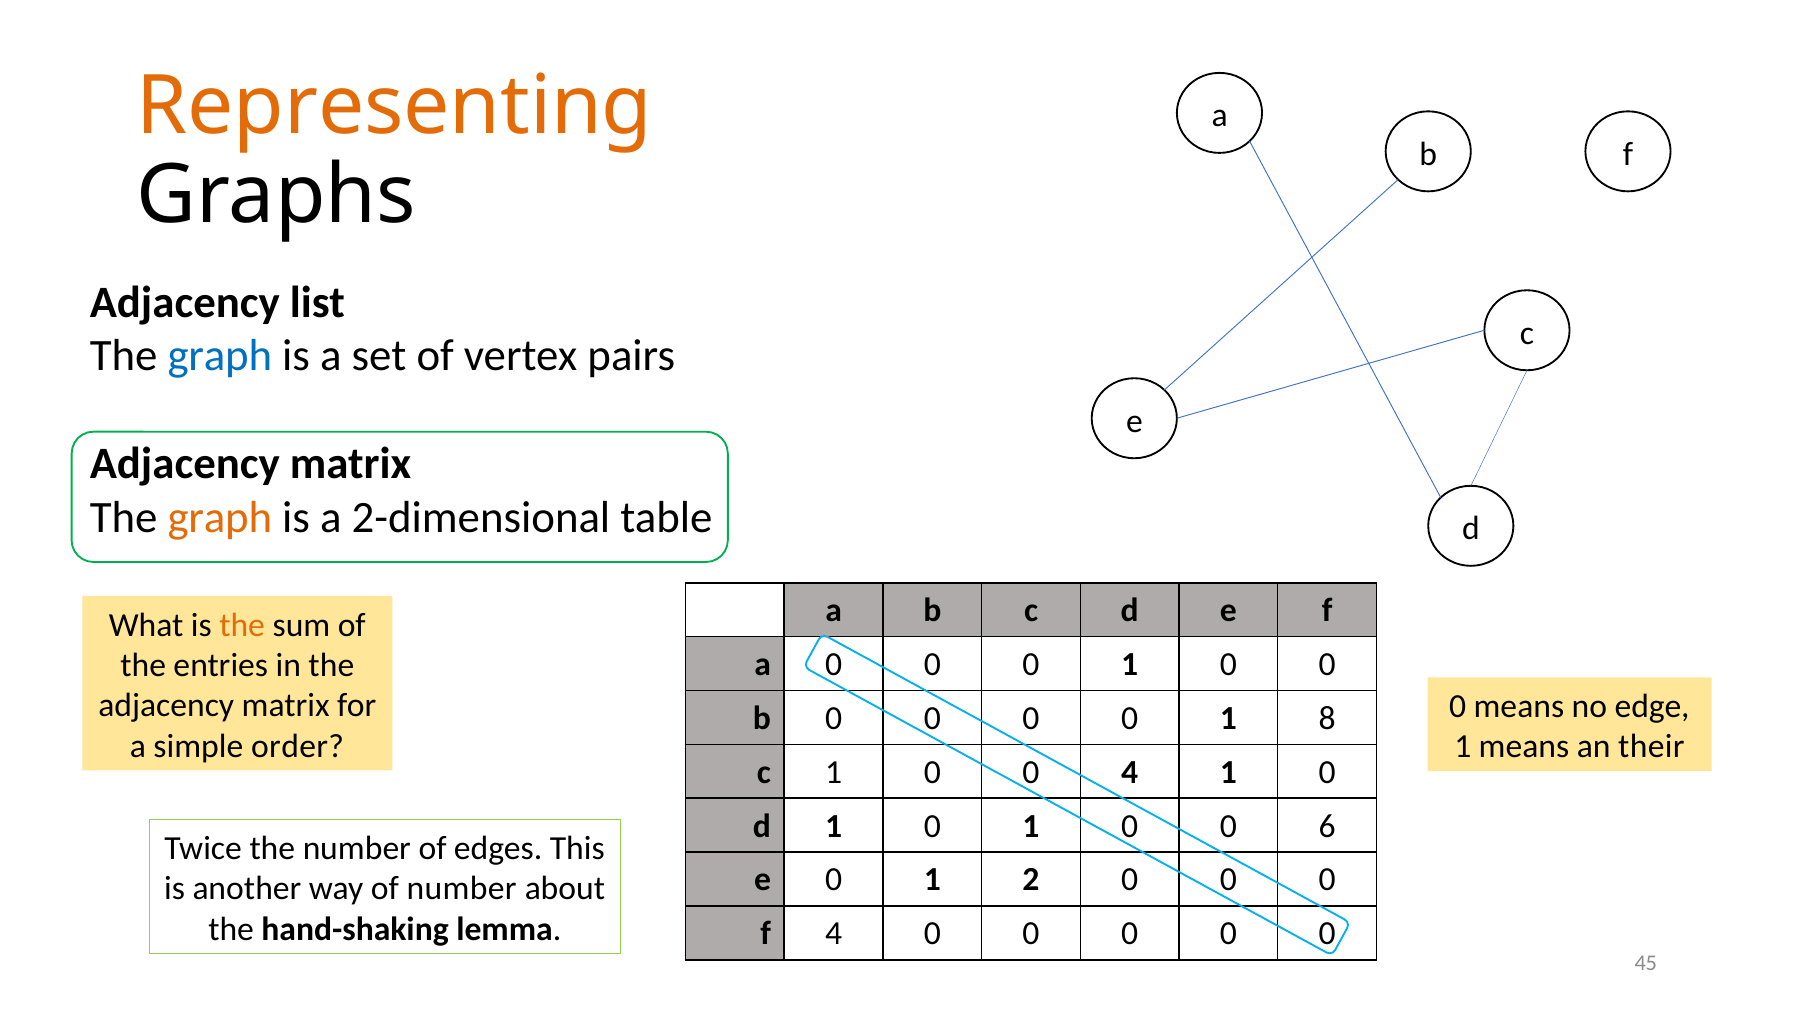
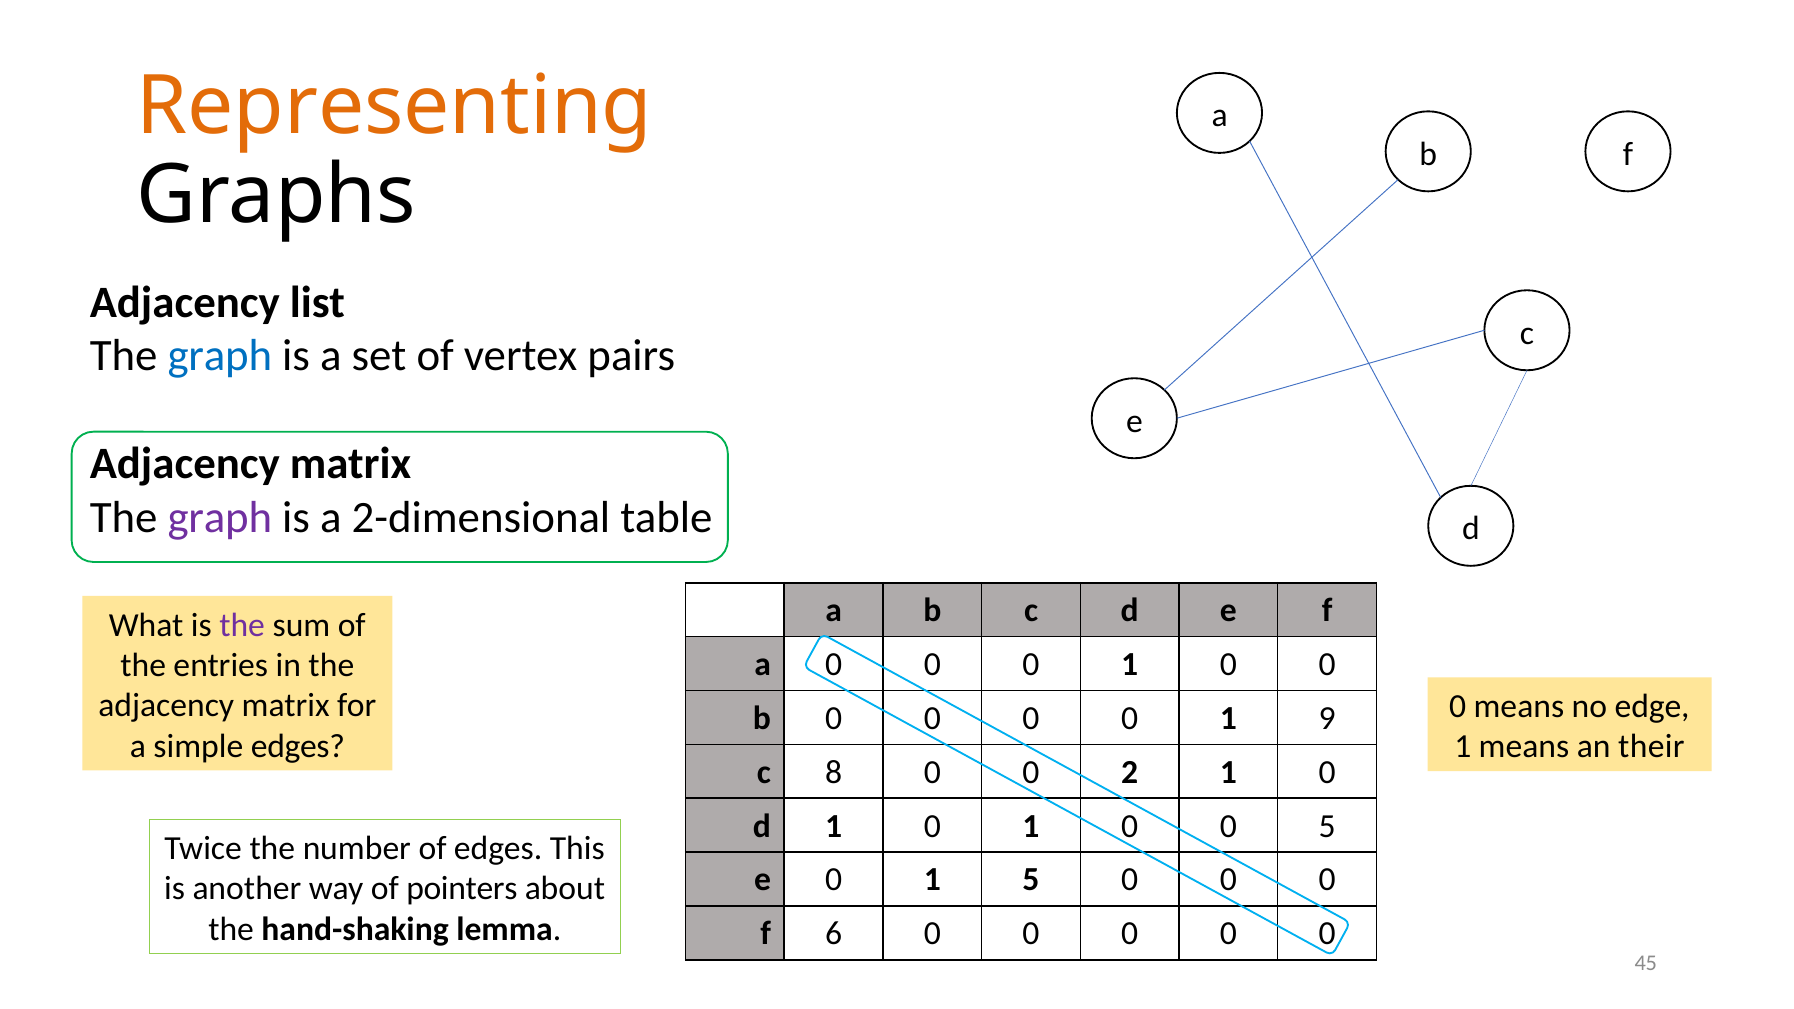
graph colour: orange -> purple (220, 518)
the colour: orange -> purple (242, 625)
8: 8 -> 9 (1327, 718)
simple order: order -> edges (298, 746)
c 1: 1 -> 8 (834, 772)
0 4: 4 -> 2 (1130, 772)
0 6: 6 -> 5 (1327, 826)
1 2: 2 -> 5 (1031, 880)
of number: number -> pointers (462, 889)
f 4: 4 -> 6 (834, 934)
